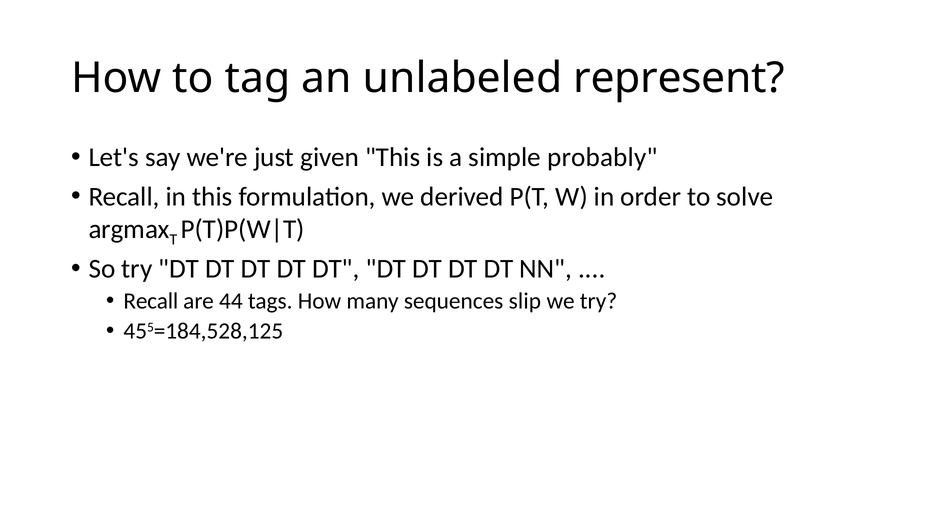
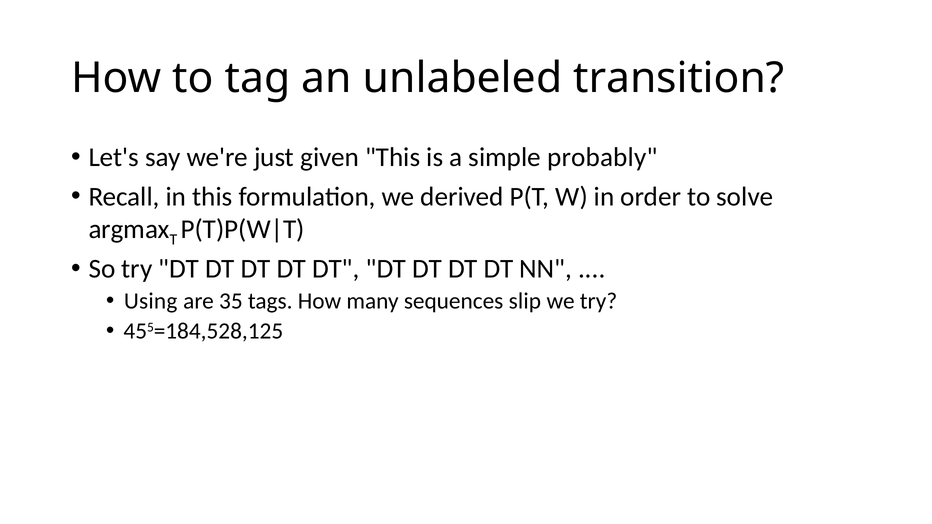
represent: represent -> transition (679, 78)
Recall: Recall -> Using (151, 301)
44: 44 -> 35 (231, 301)
